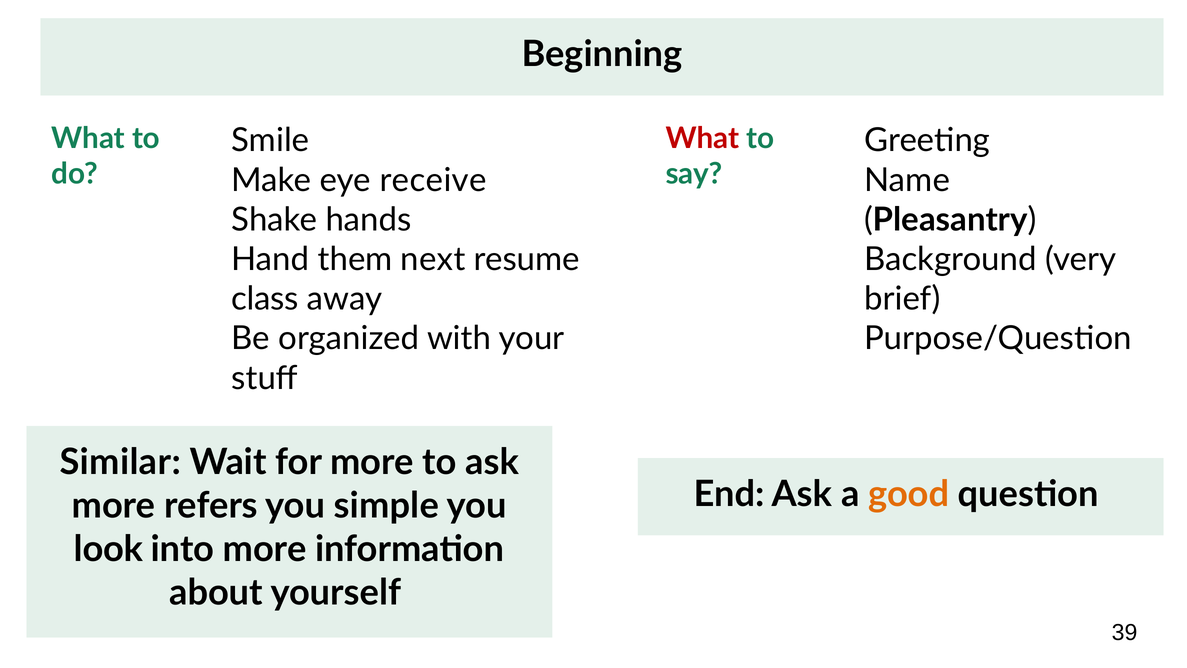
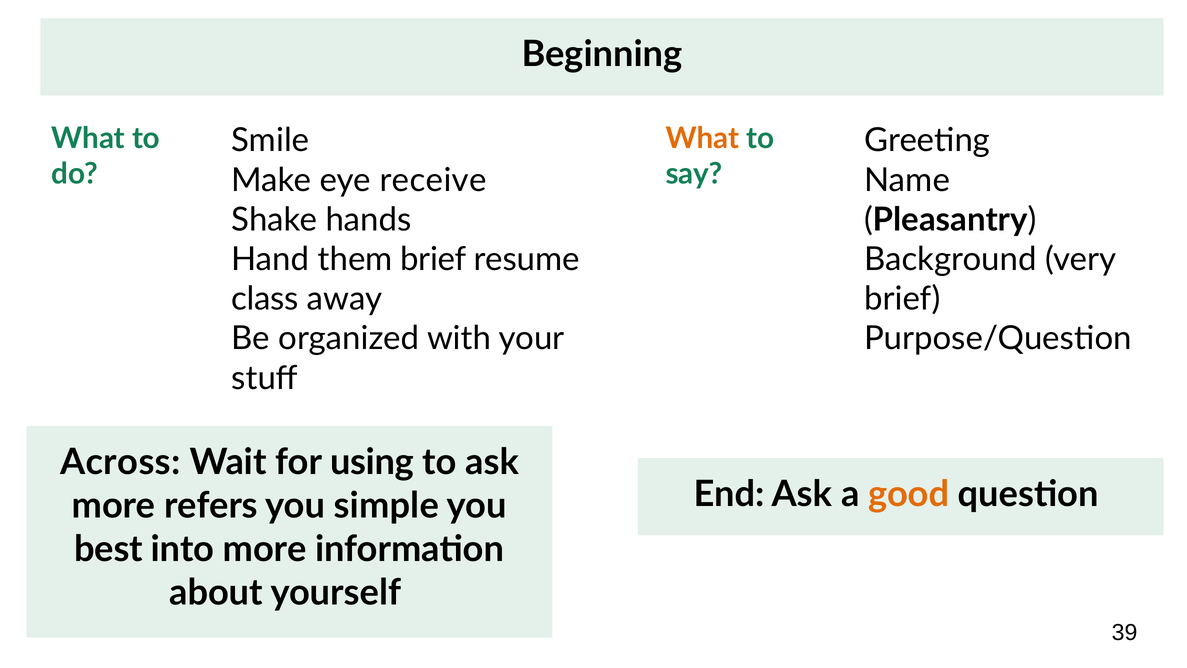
What colour: red -> orange (702, 138)
them next: next -> brief (433, 259)
Similar: Similar -> Across (120, 462)
for more: more -> using (372, 462)
look: look -> best (108, 549)
